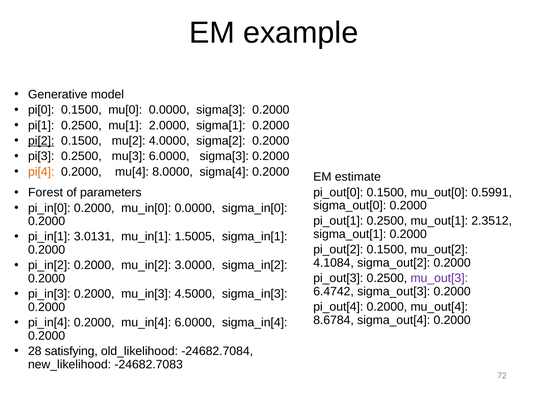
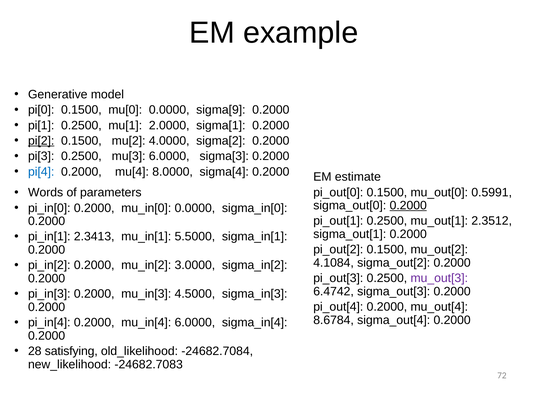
0.0000 sigma[3: sigma[3 -> sigma[9 (221, 110)
pi[4 colour: orange -> blue (41, 172)
Forest: Forest -> Words (46, 192)
0.2000 underline: none -> present (408, 205)
3.0131: 3.0131 -> 2.3413 (94, 236)
1.5005: 1.5005 -> 5.5000 (195, 236)
